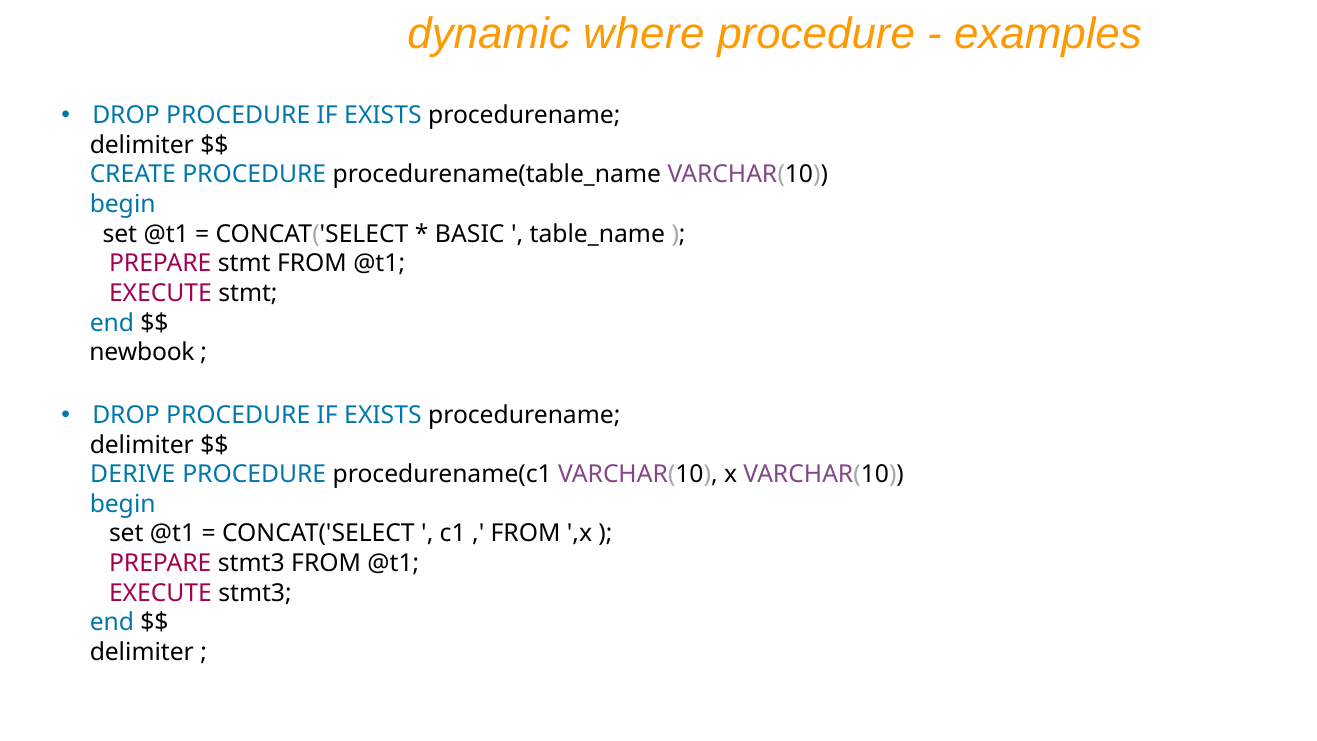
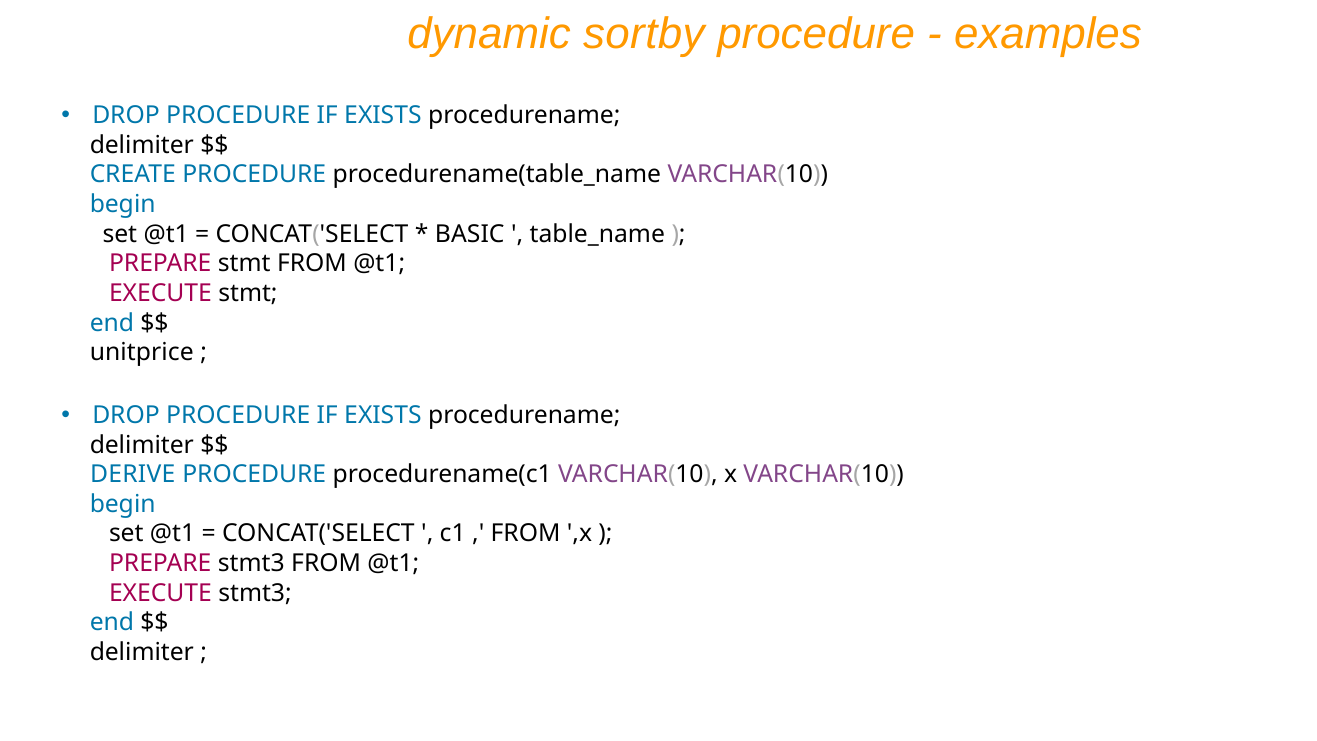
where: where -> sortby (644, 34)
newbook: newbook -> unitprice (142, 352)
